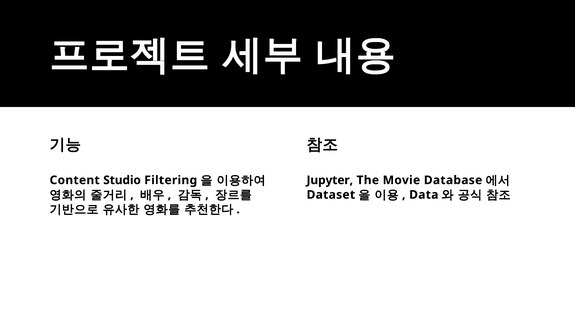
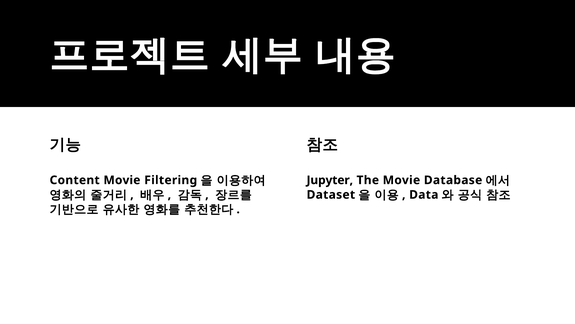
Content Studio: Studio -> Movie (122, 180)
